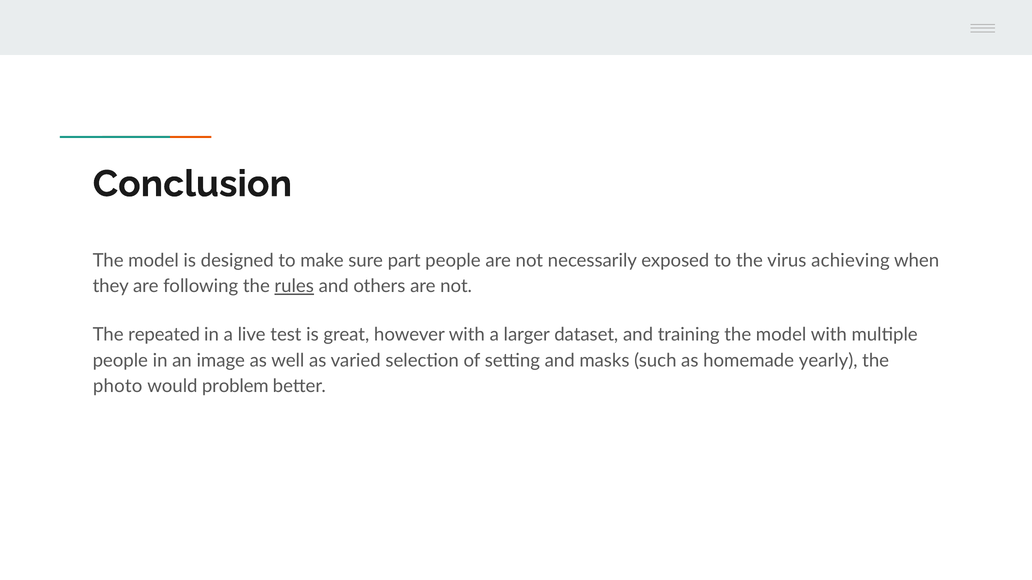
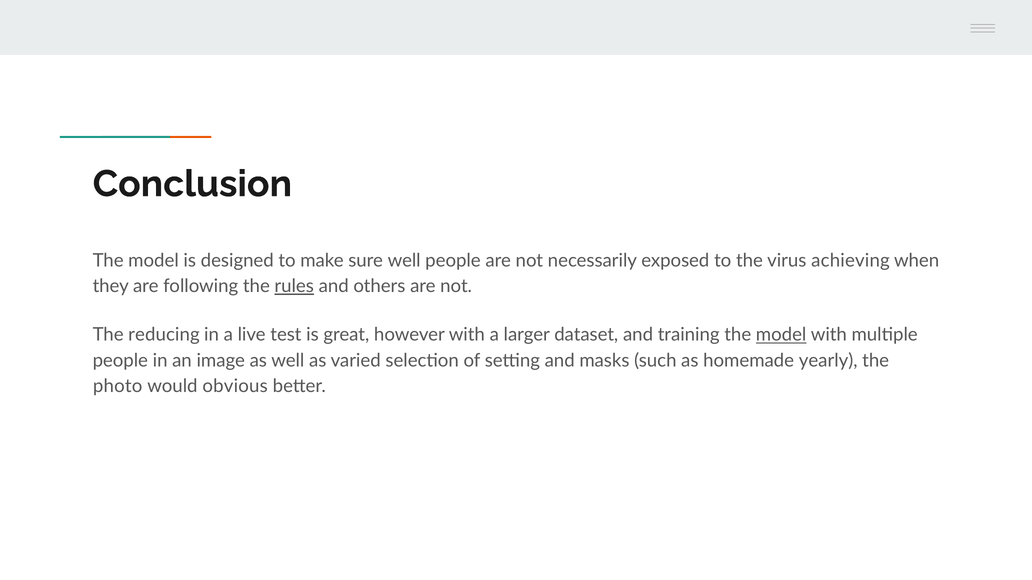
sure part: part -> well (404, 261)
repeated: repeated -> reducing (164, 335)
model underline: none -> present (781, 335)
problem: problem -> obvious (235, 387)
